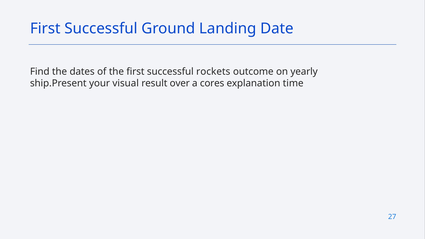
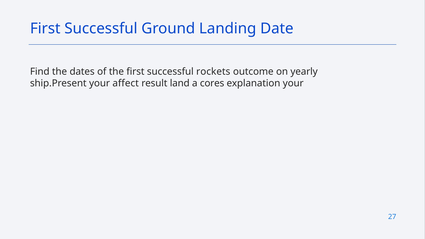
visual: visual -> affect (126, 83)
over: over -> land (180, 83)
explanation time: time -> your (293, 83)
